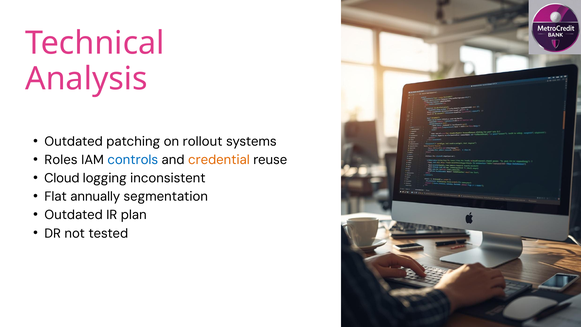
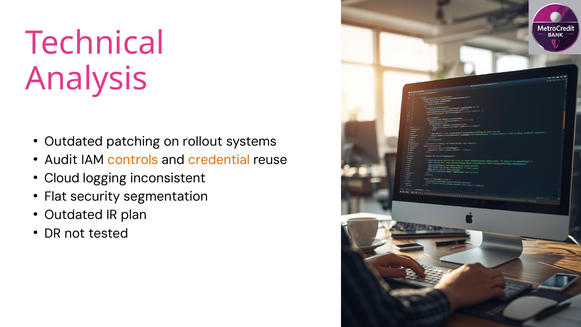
Roles: Roles -> Audit (61, 160)
controls colour: blue -> orange (133, 160)
annually: annually -> security (95, 197)
